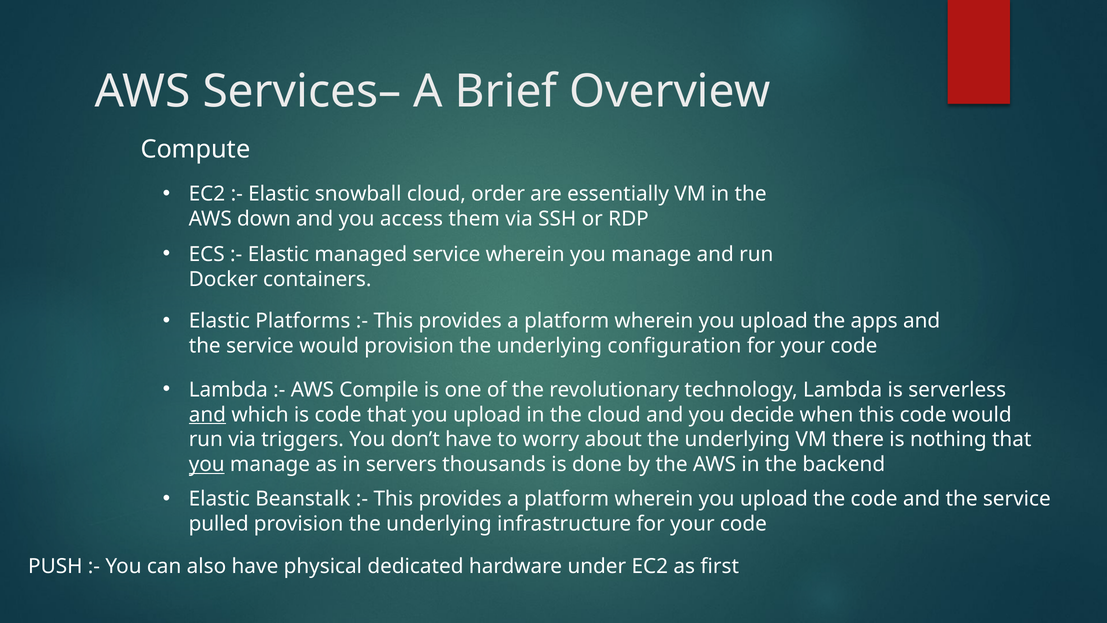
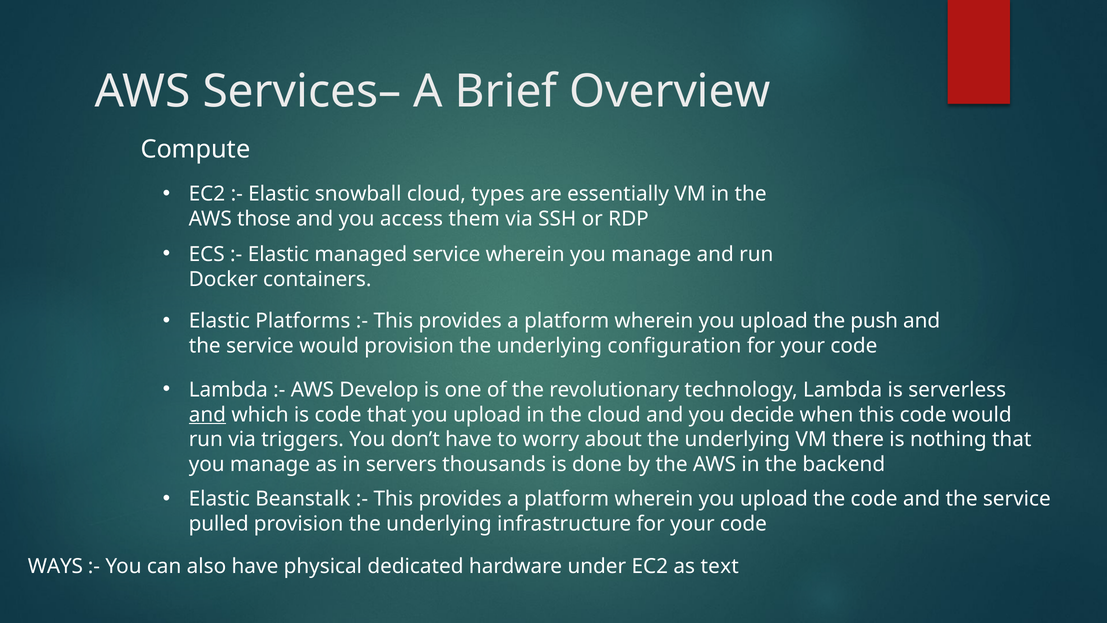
order: order -> types (498, 194)
down: down -> those (264, 219)
apps: apps -> push (874, 321)
Compile: Compile -> Develop (379, 390)
you underline: present -> none (207, 464)
PUSH: PUSH -> WAYS (55, 566)
first: first -> text (720, 566)
